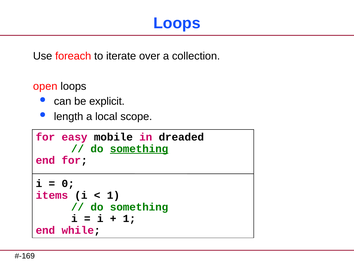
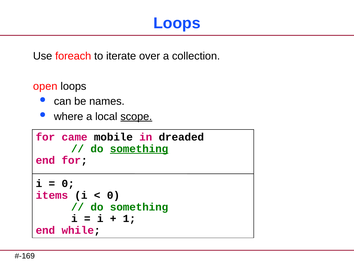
explicit: explicit -> names (107, 102)
length: length -> where (69, 117)
scope underline: none -> present (136, 117)
easy: easy -> came (75, 137)
1: 1 -> 0 (113, 196)
